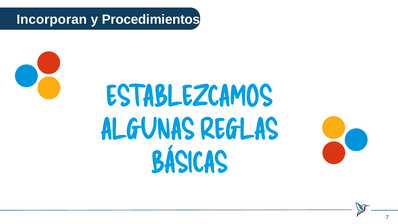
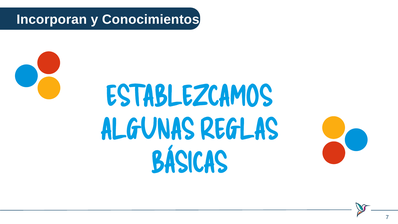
Procedimientos: Procedimientos -> Conocimientos (151, 19)
